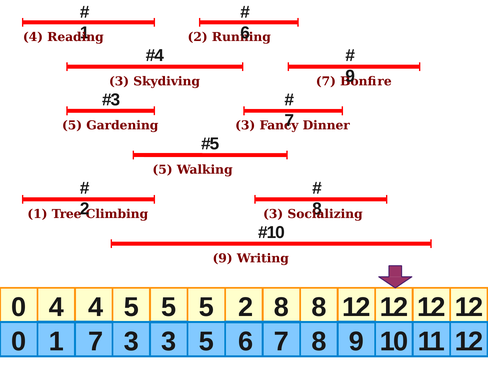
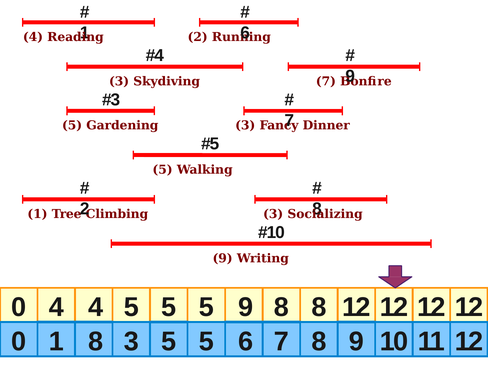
5 2: 2 -> 9 (246, 307)
1 7: 7 -> 8 (96, 341)
3 3: 3 -> 5 (169, 342)
